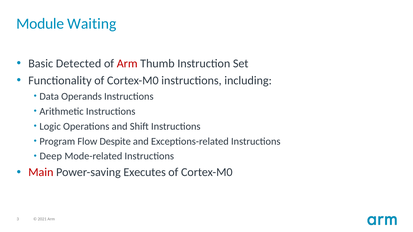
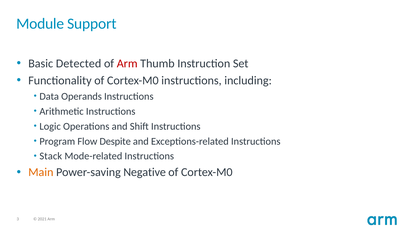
Waiting: Waiting -> Support (92, 24)
Deep: Deep -> Stack (51, 156)
Main colour: red -> orange (41, 173)
Executes: Executes -> Negative (145, 173)
